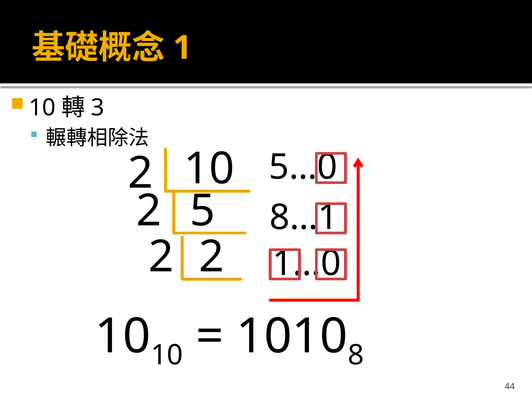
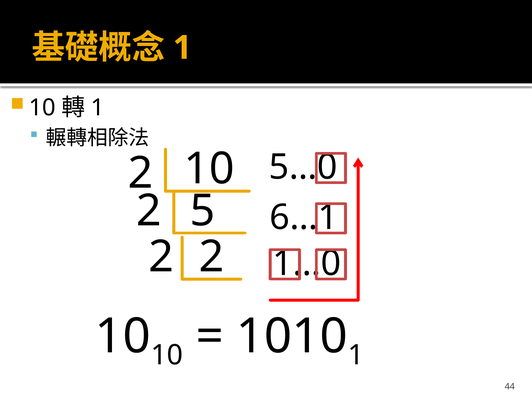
3: 3 -> 1 (98, 108)
8…1: 8…1 -> 6…1 (304, 217)
1010 8: 8 -> 1 (356, 355)
